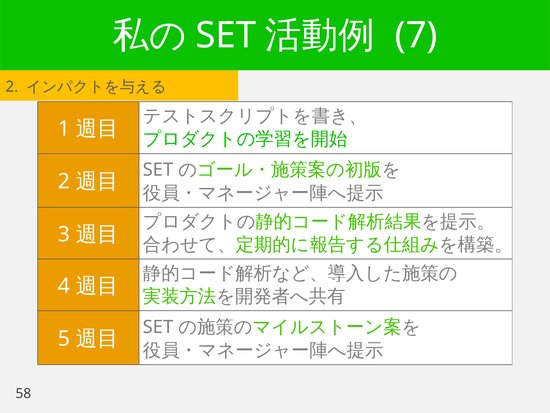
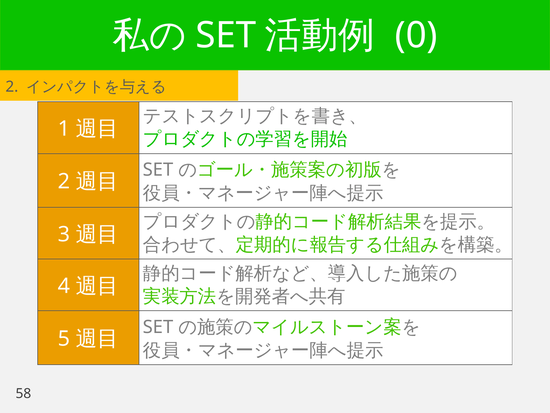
7: 7 -> 0 (416, 35)
